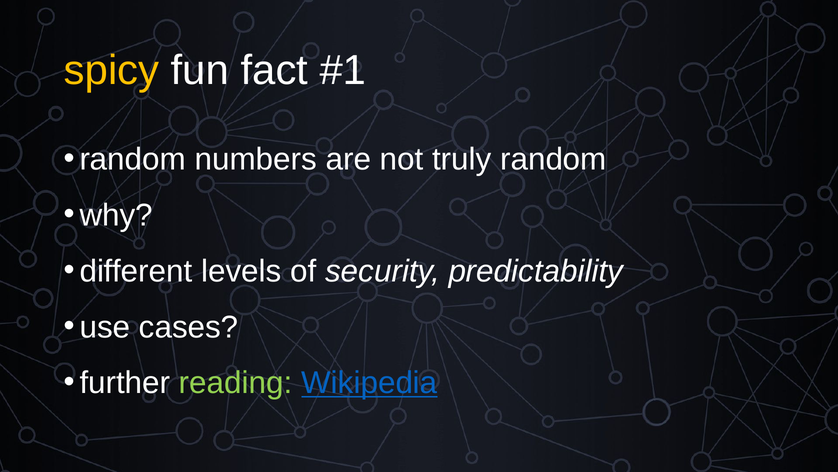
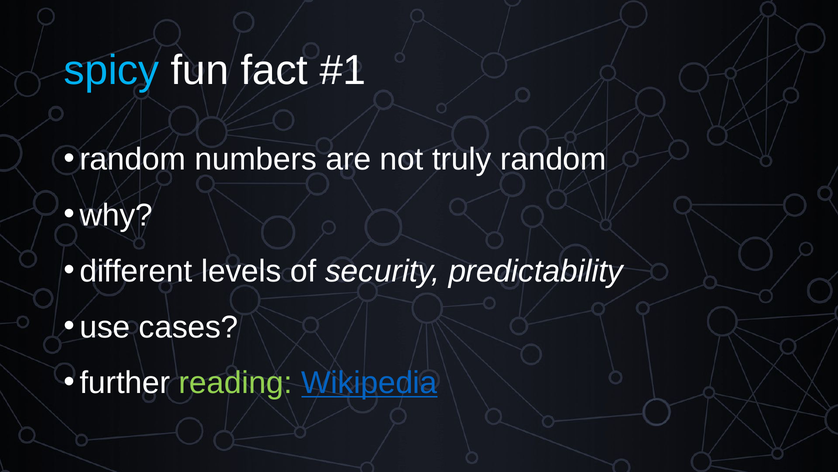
spicy colour: yellow -> light blue (112, 70)
